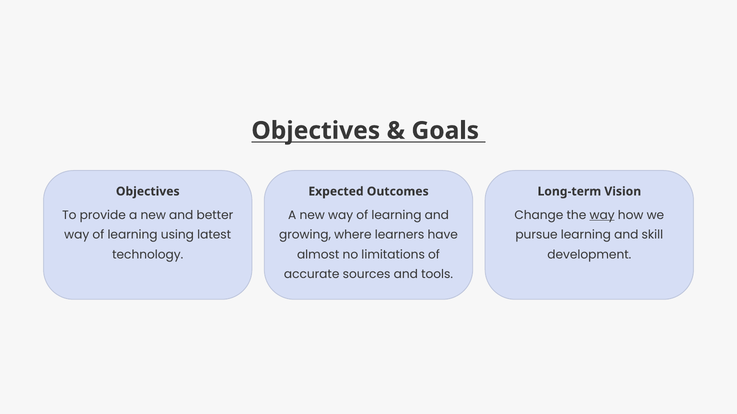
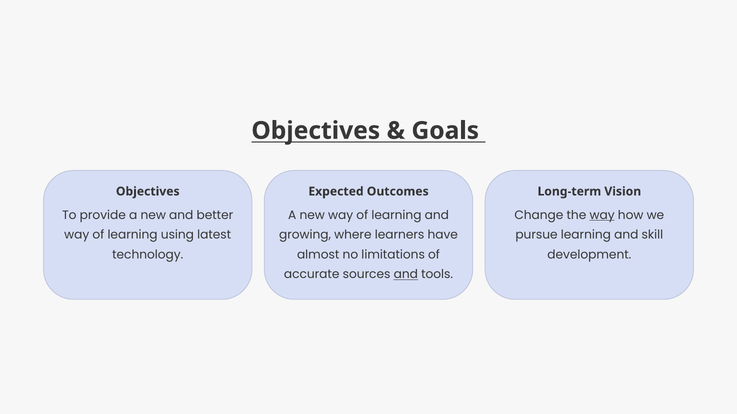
and underline: none -> present (406, 275)
